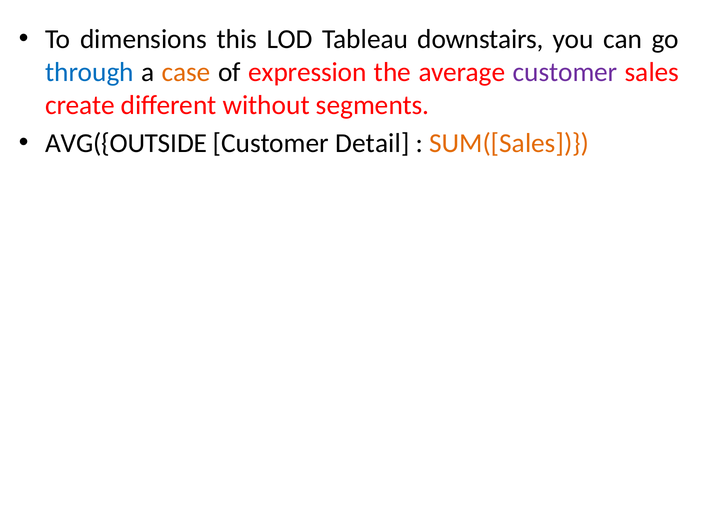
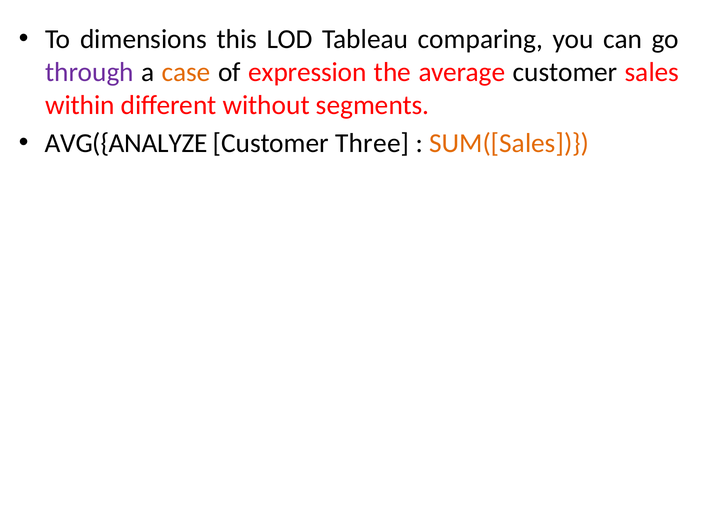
downstairs: downstairs -> comparing (480, 39)
through colour: blue -> purple (89, 72)
customer colour: purple -> black (565, 72)
create: create -> within (80, 105)
AVG({OUTSIDE: AVG({OUTSIDE -> AVG({ANALYZE (126, 143)
Detail: Detail -> Three (372, 143)
